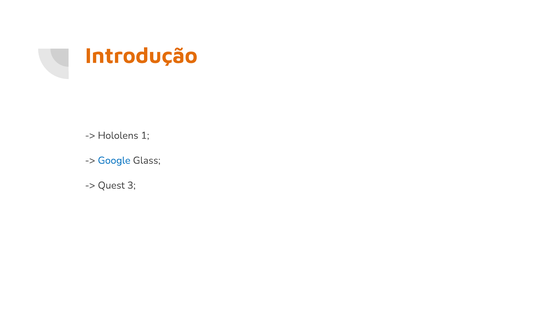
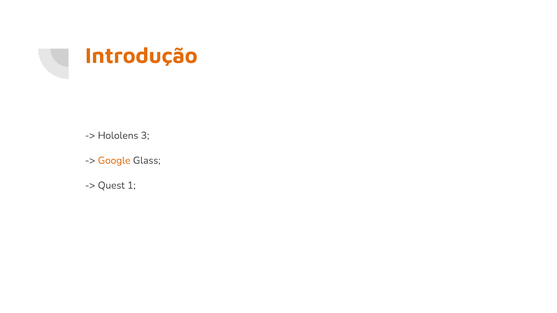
1: 1 -> 3 (145, 136)
Google colour: blue -> orange (114, 161)
3: 3 -> 1 (131, 186)
